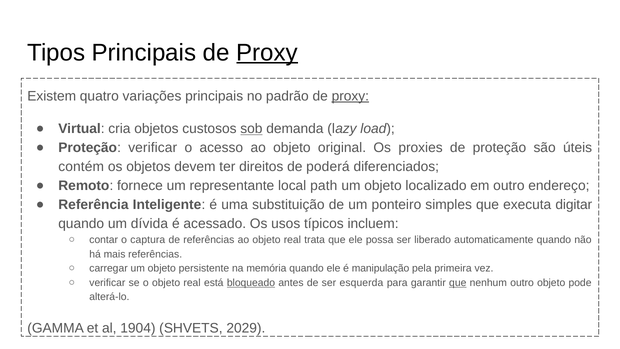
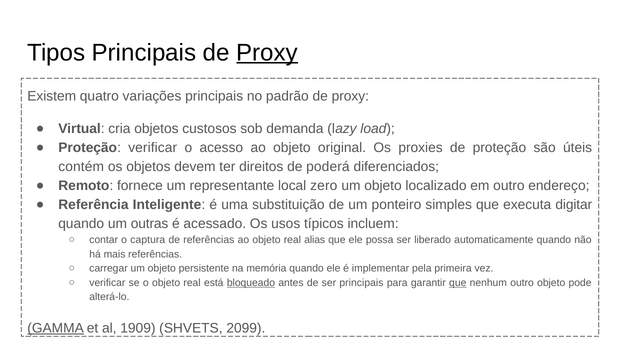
proxy underline: present -> none (350, 96)
sob underline: present -> none (251, 129)
path: path -> zero (324, 186)
dívida: dívida -> outras (150, 224)
trata: trata -> alias (315, 240)
manipulação: manipulação -> implementar (380, 268)
ser esquerda: esquerda -> principais (361, 283)
GAMMA underline: none -> present (56, 328)
1904: 1904 -> 1909 (138, 328)
2029: 2029 -> 2099 (246, 328)
